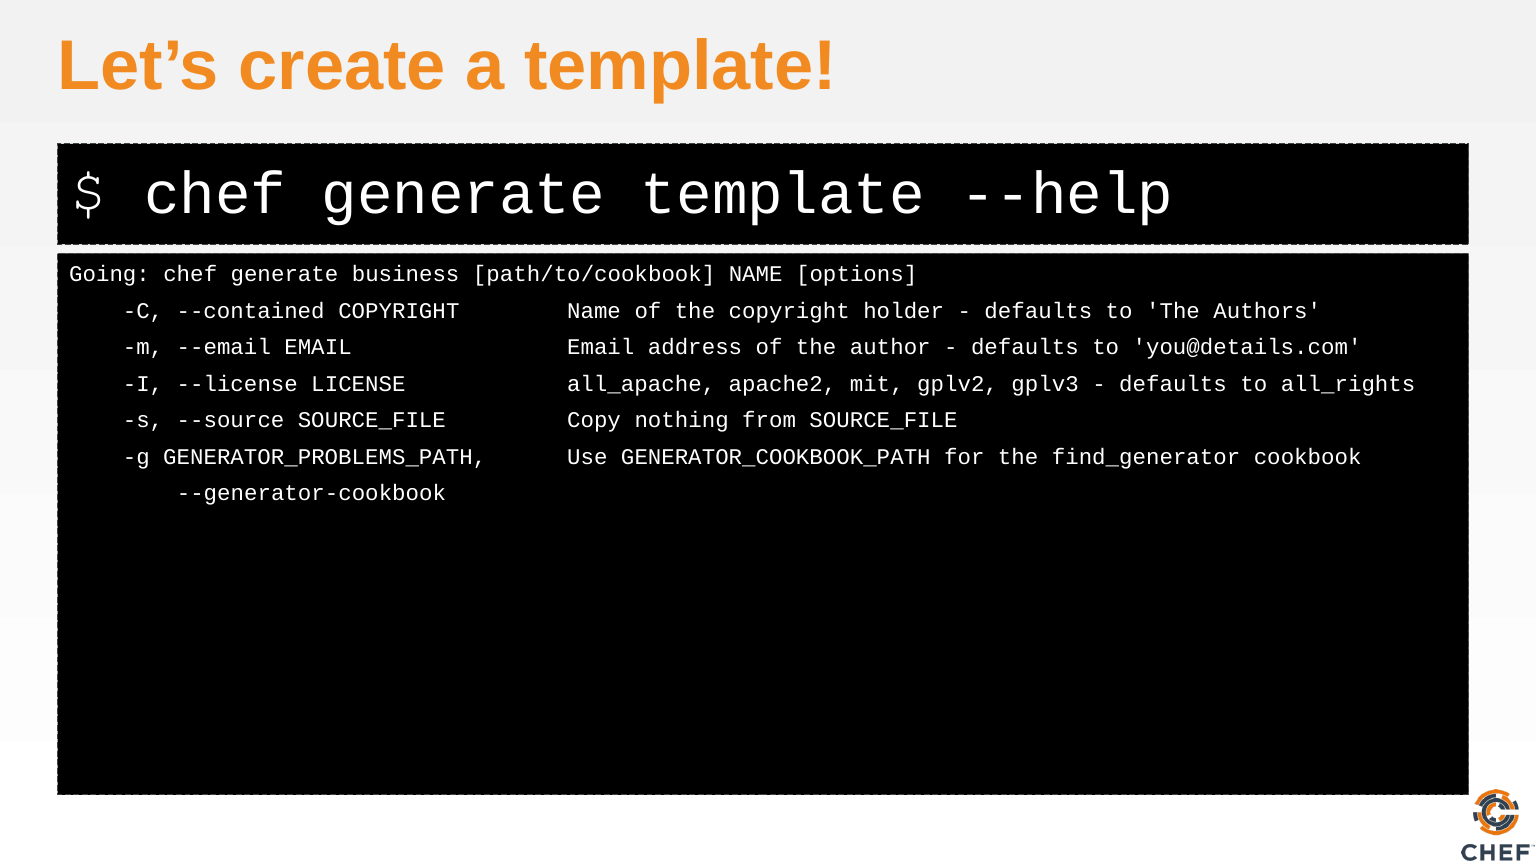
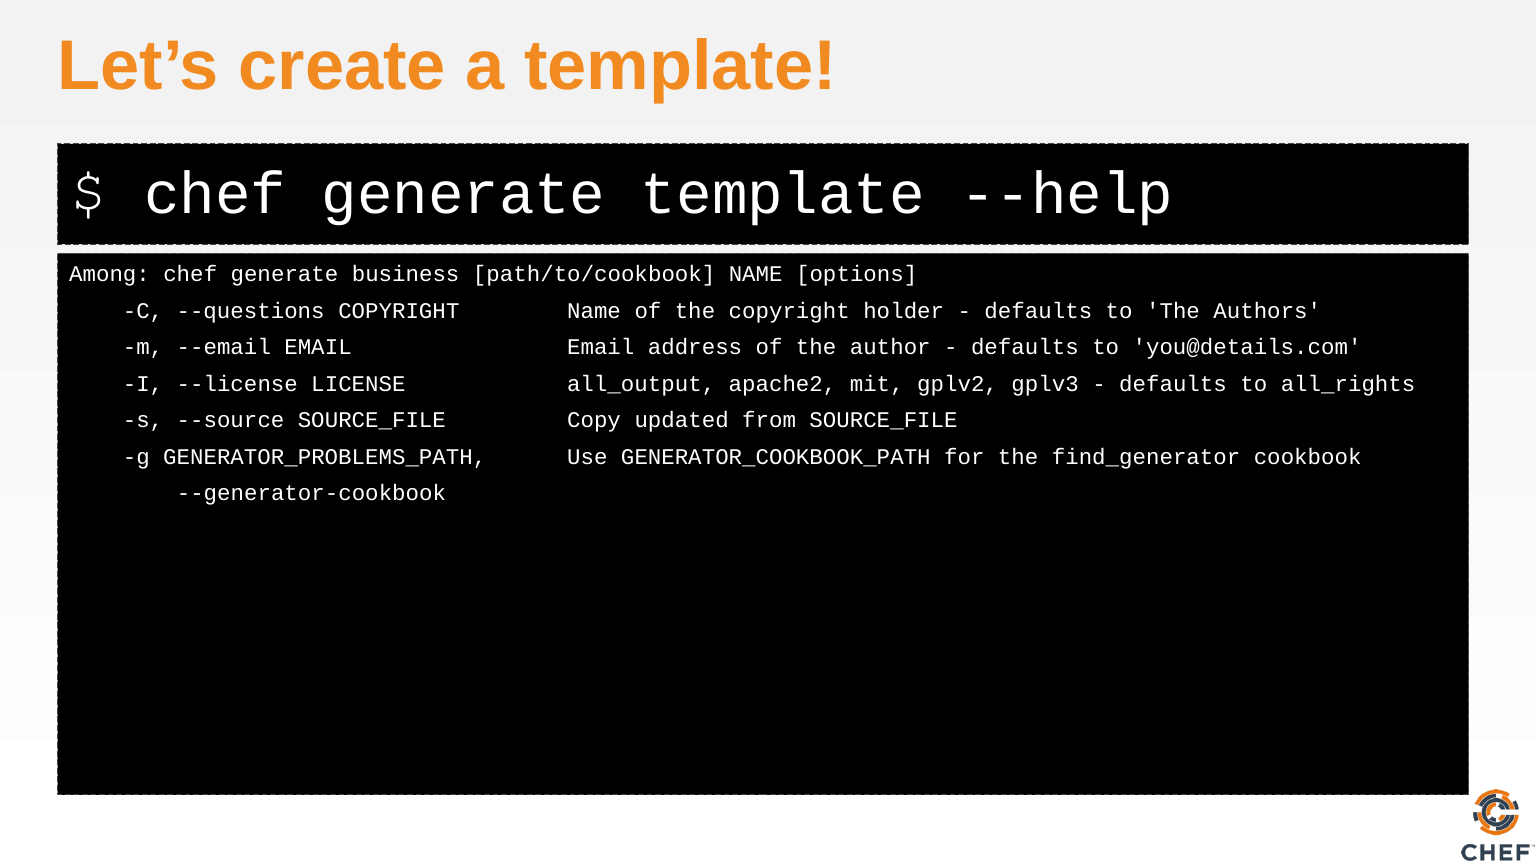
Going: Going -> Among (109, 274)
--contained: --contained -> --questions (251, 311)
all_apache: all_apache -> all_output (641, 384)
nothing: nothing -> updated (682, 420)
